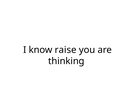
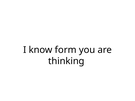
raise: raise -> form (66, 50)
